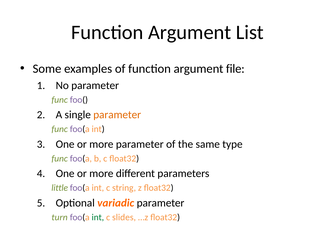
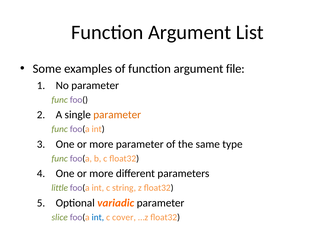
turn: turn -> slice (60, 218)
int colour: green -> blue (98, 218)
slides: slides -> cover (124, 218)
